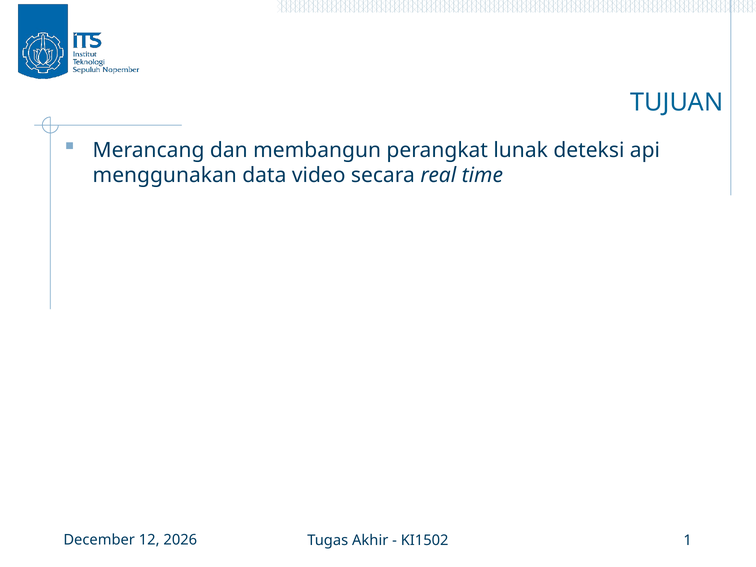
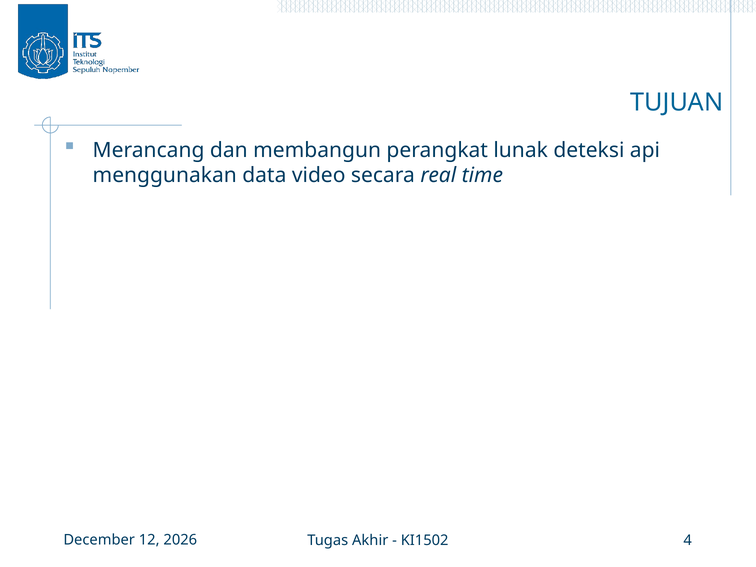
1: 1 -> 4 (688, 540)
